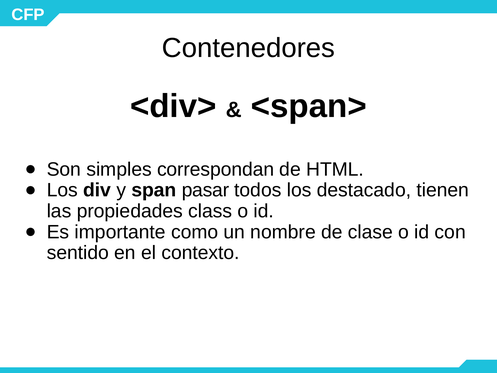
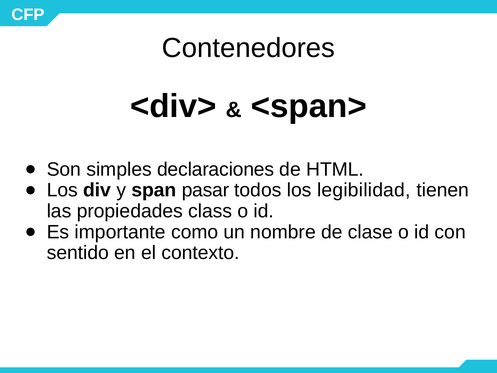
correspondan: correspondan -> declaraciones (216, 169)
destacado: destacado -> legibilidad (364, 190)
